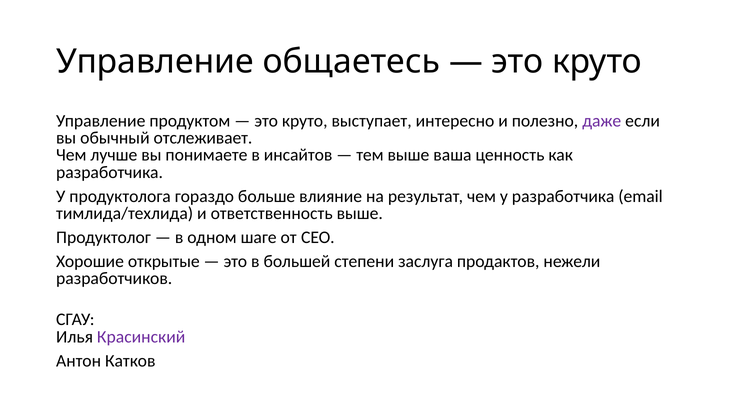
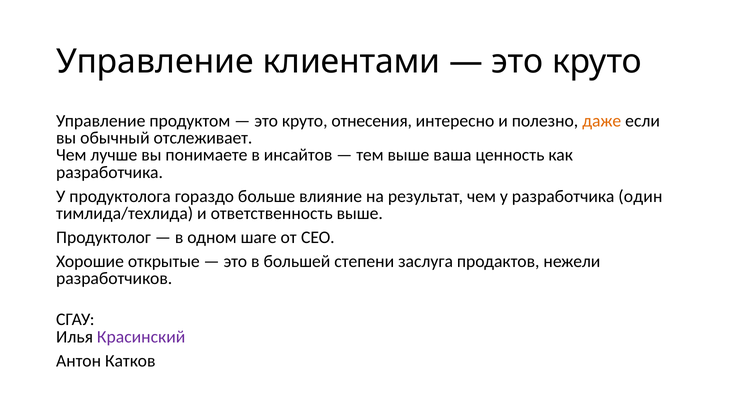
общаетесь: общаетесь -> клиентами (352, 62)
выступает: выступает -> отнесения (372, 121)
даже colour: purple -> orange (602, 121)
email: email -> один (640, 196)
